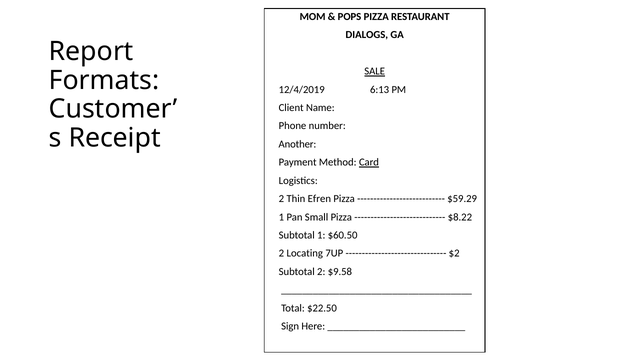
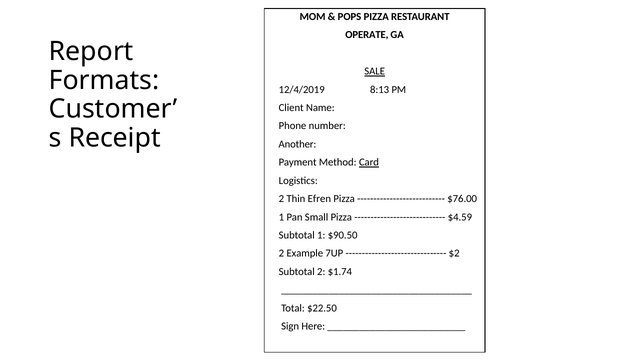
DIALOGS: DIALOGS -> OPERATE (367, 35)
6:13: 6:13 -> 8:13 (380, 89)
$59.29: $59.29 -> $76.00 (462, 199)
$8.22: $8.22 -> $4.59 (460, 217)
$60.50: $60.50 -> $90.50 (343, 235)
Locating: Locating -> Example (305, 253)
$9.58: $9.58 -> $1.74 (340, 271)
